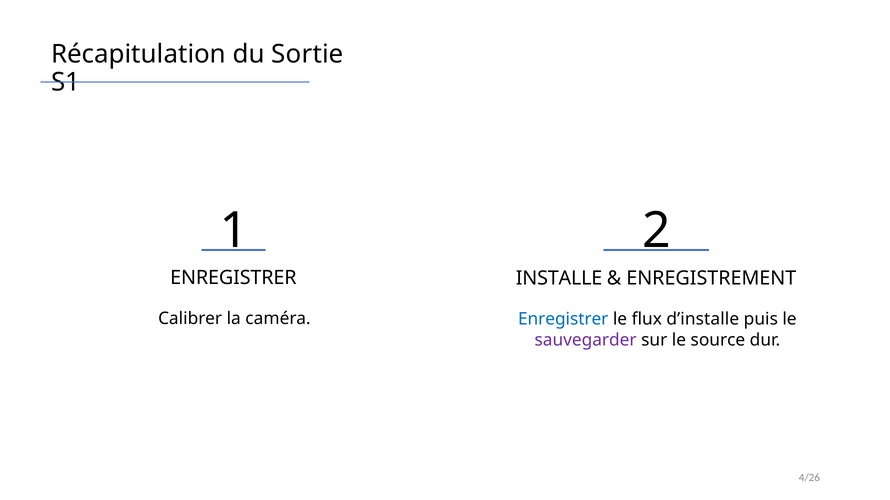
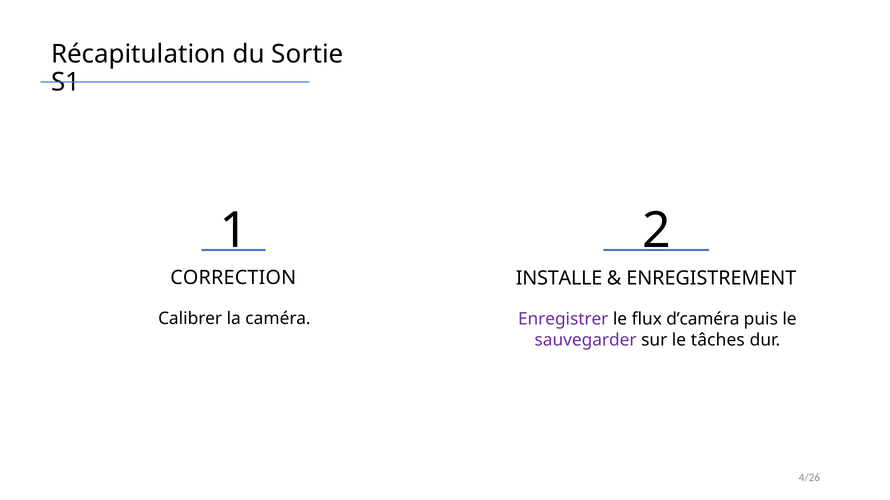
ENREGISTRER: ENREGISTRER -> CORRECTION (233, 278)
Enregistrer colour: blue -> purple (563, 320)
d’installe: d’installe -> d’caméra (703, 320)
source: source -> tâches (718, 340)
